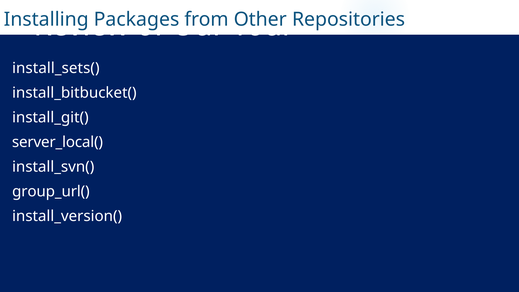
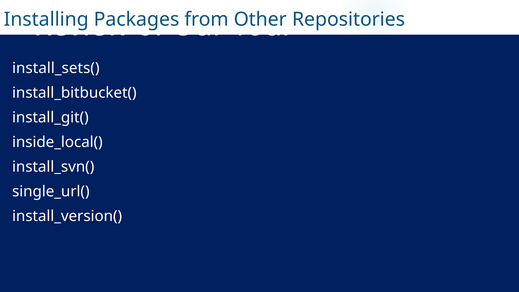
server_local(: server_local( -> inside_local( (57, 142)
group_url(: group_url( -> single_url( (51, 191)
